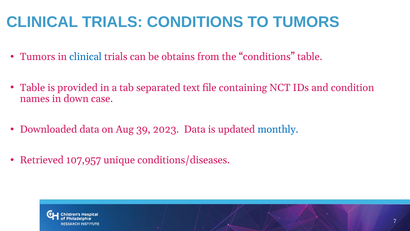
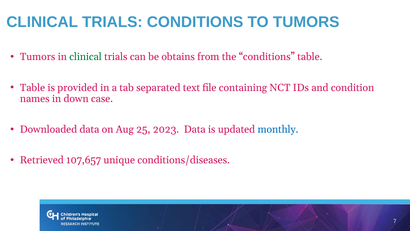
clinical colour: blue -> green (86, 57)
39: 39 -> 25 (143, 129)
107,957: 107,957 -> 107,657 (84, 160)
